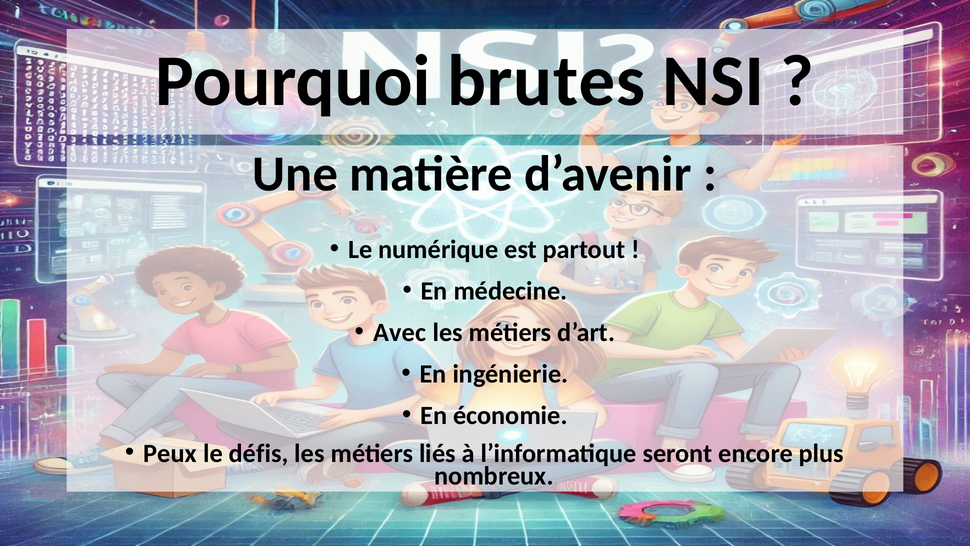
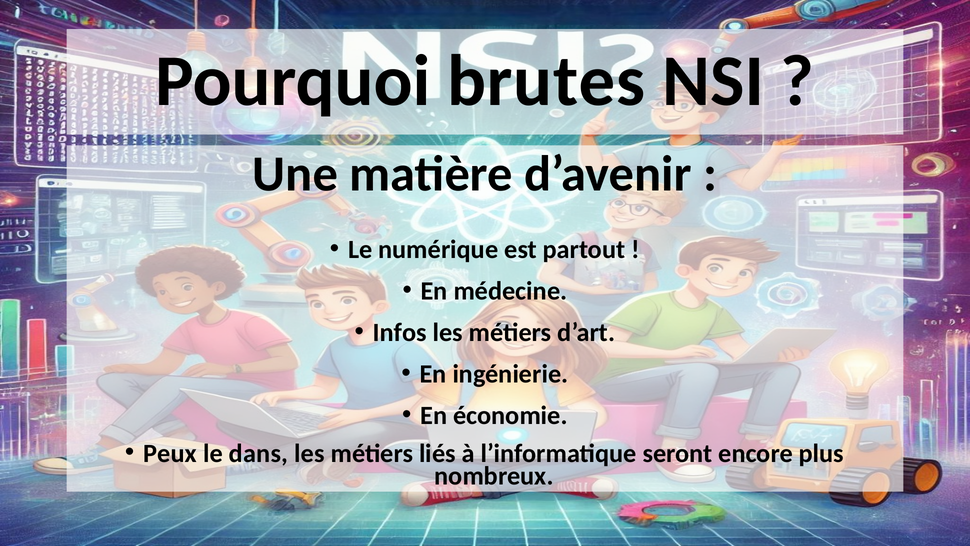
Avec: Avec -> Infos (400, 332)
défis: défis -> dans (259, 453)
